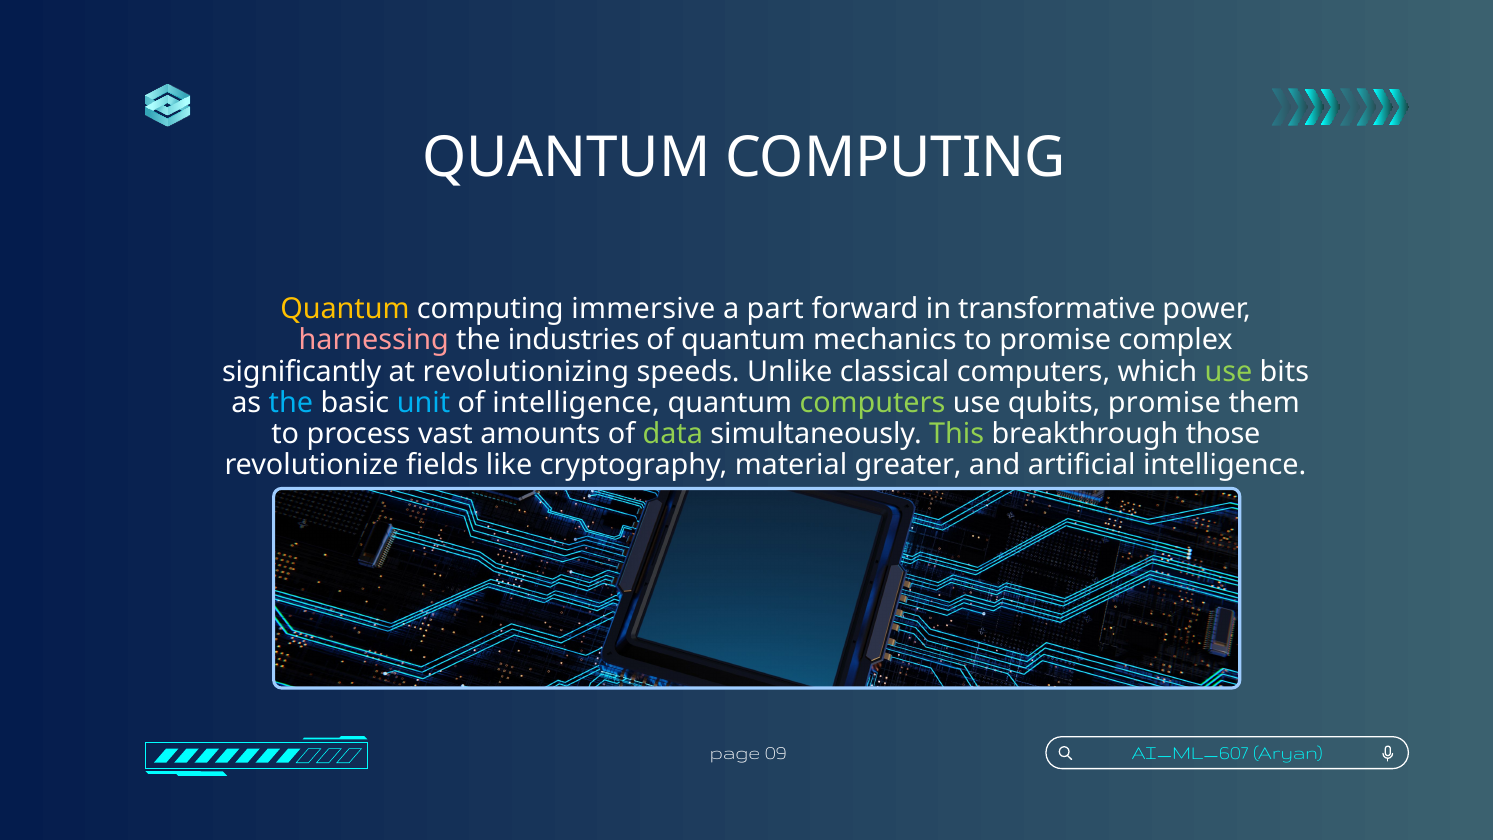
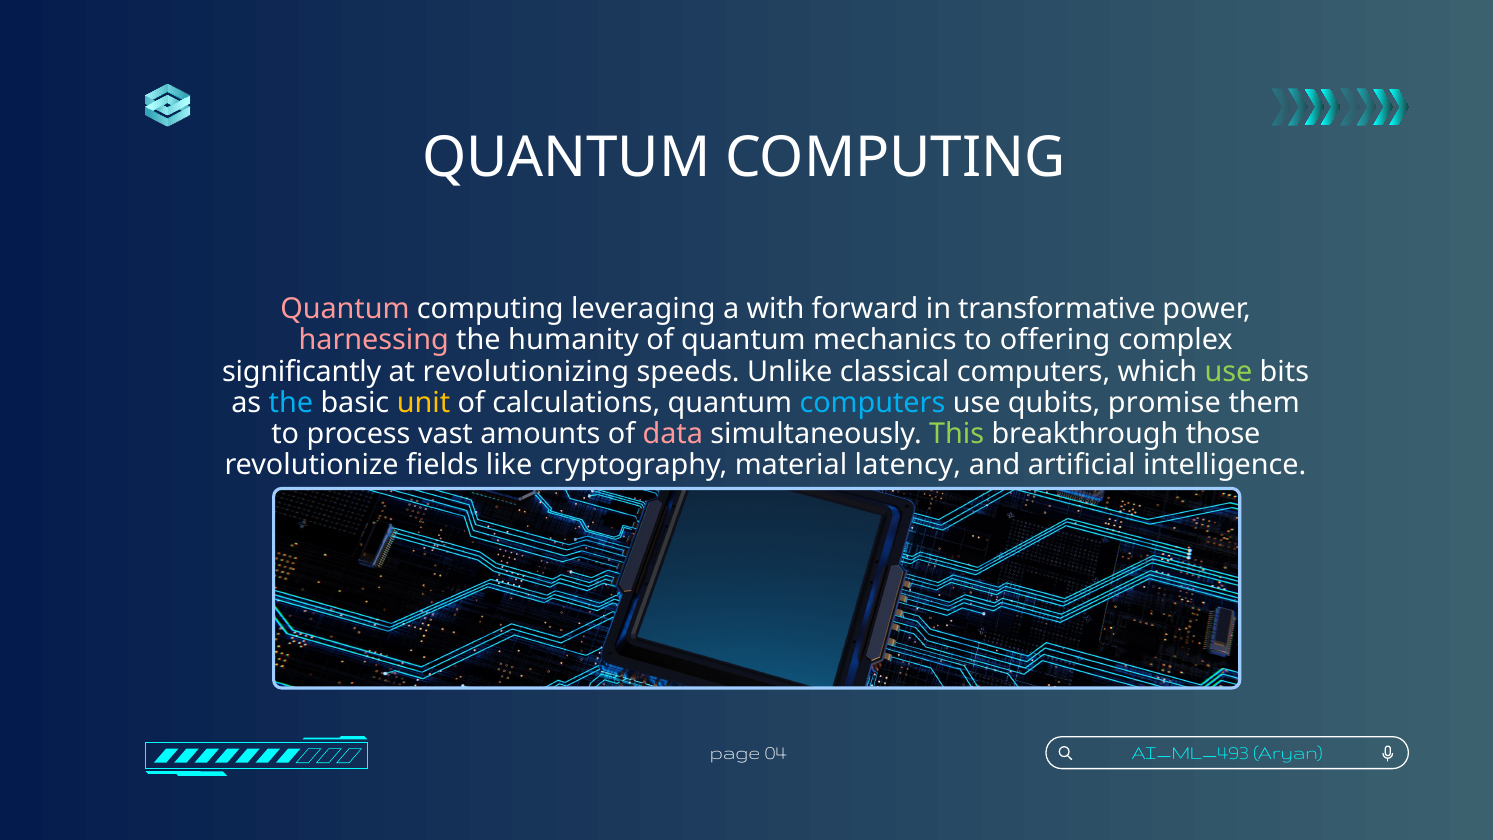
Quantum colour: yellow -> pink (345, 309)
immersive: immersive -> leveraging (643, 309)
part: part -> with (776, 309)
industries: industries -> humanity (573, 340)
to promise: promise -> offering (1055, 340)
unit colour: light blue -> yellow (423, 403)
of intelligence: intelligence -> calculations (576, 403)
computers colour: light green -> light blue (872, 403)
data colour: light green -> pink (673, 434)
greater: greater -> latency (908, 465)
09: 09 -> 04 (776, 753)
AI_ML_607: AI_ML_607 -> AI_ML_493 (1190, 753)
